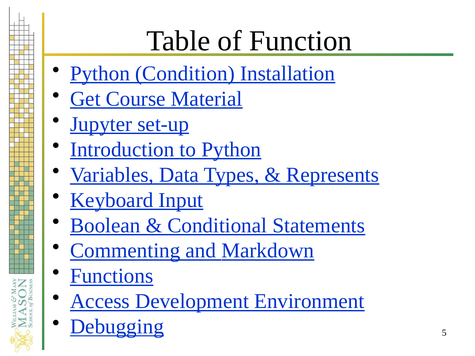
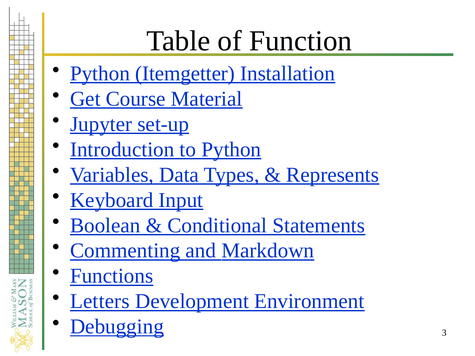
Condition: Condition -> Itemgetter (185, 74)
Access: Access -> Letters (100, 302)
5: 5 -> 3 (444, 333)
